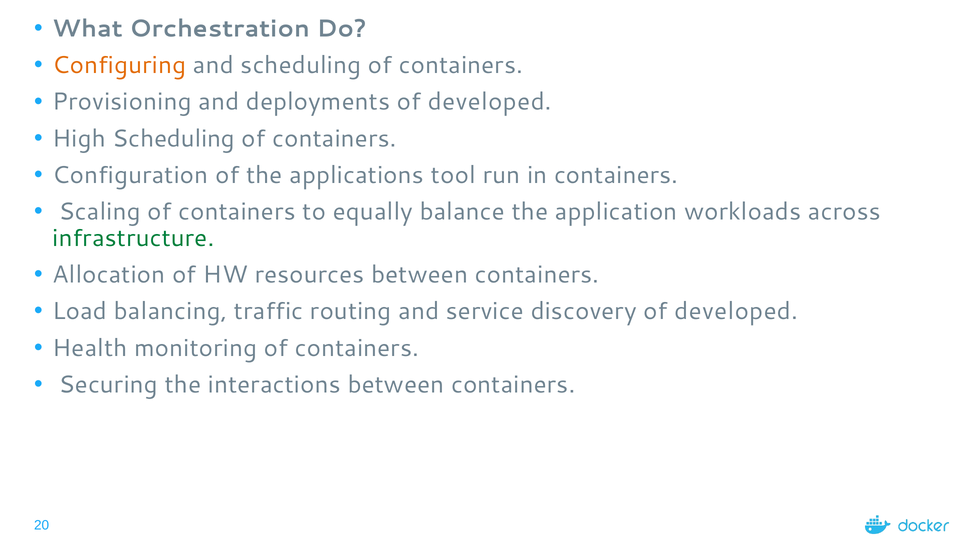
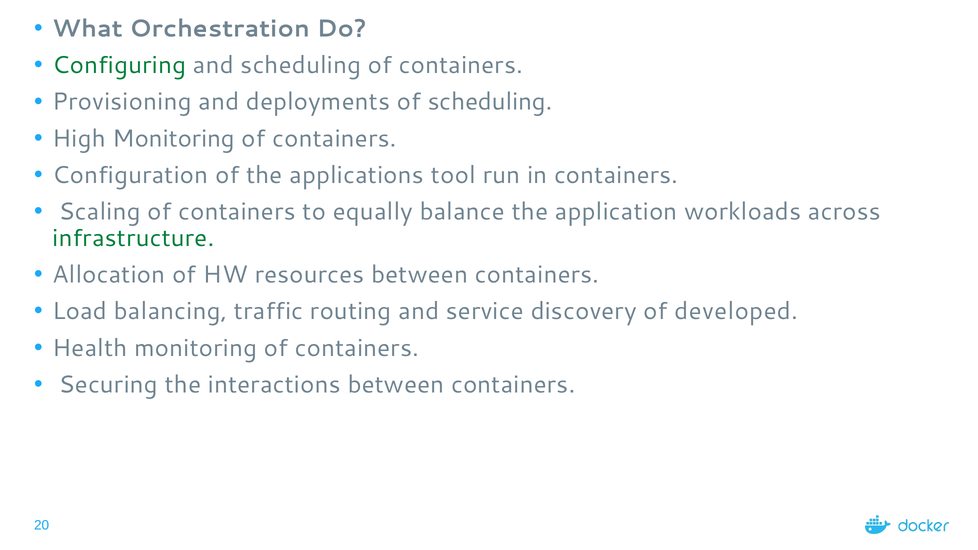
Configuring colour: orange -> green (119, 65)
deployments of developed: developed -> scheduling (490, 102)
High Scheduling: Scheduling -> Monitoring (174, 139)
